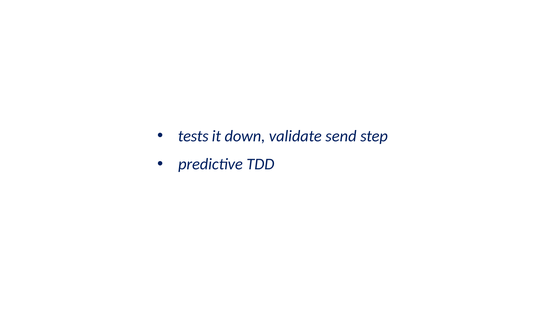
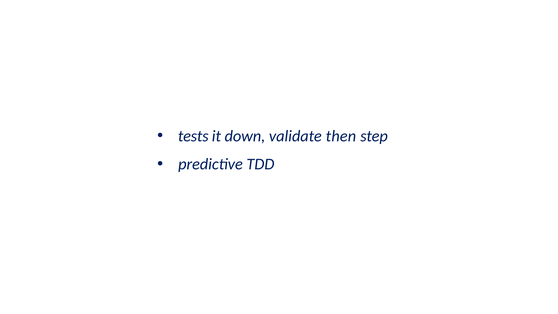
send: send -> then (341, 136)
